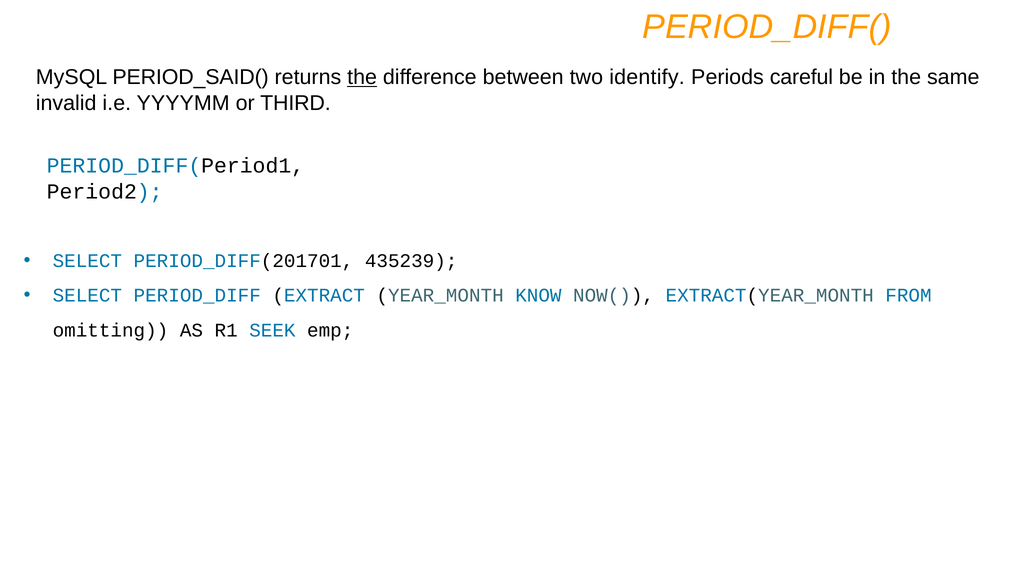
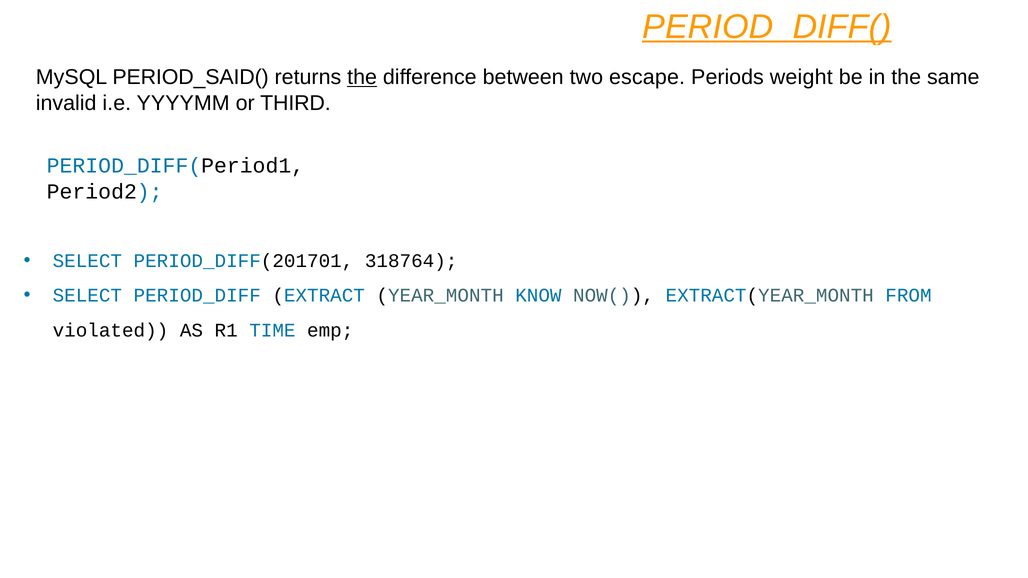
PERIOD_DIFF( underline: none -> present (767, 27)
identify: identify -> escape (647, 77)
careful: careful -> weight (801, 77)
435239: 435239 -> 318764 (411, 261)
omitting: omitting -> violated (110, 330)
SEEK: SEEK -> TIME (272, 330)
